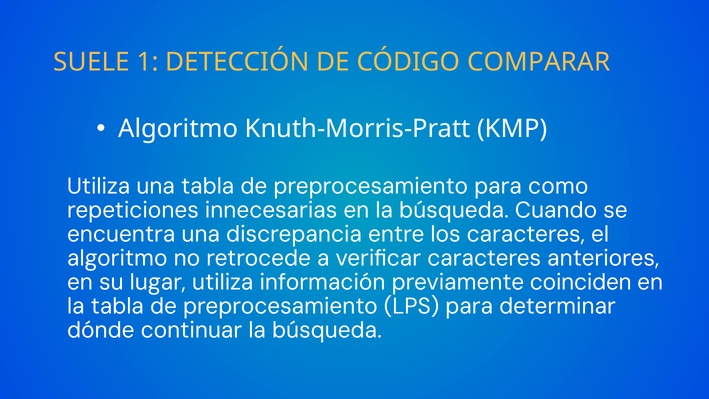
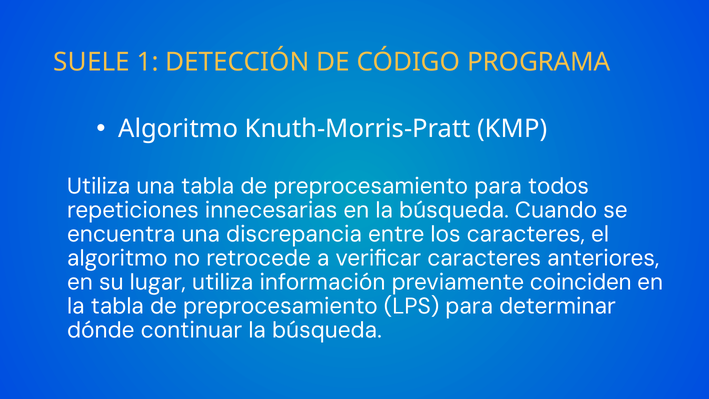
COMPARAR: COMPARAR -> PROGRAMA (539, 62)
como: como -> todos (558, 186)
